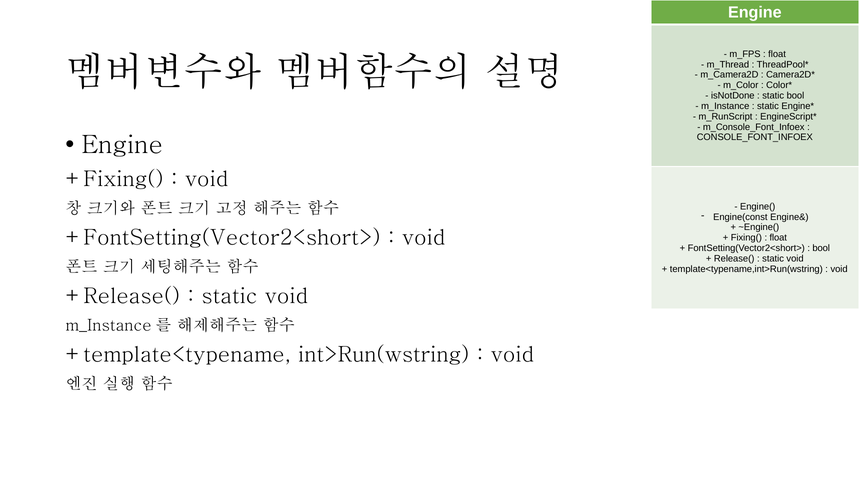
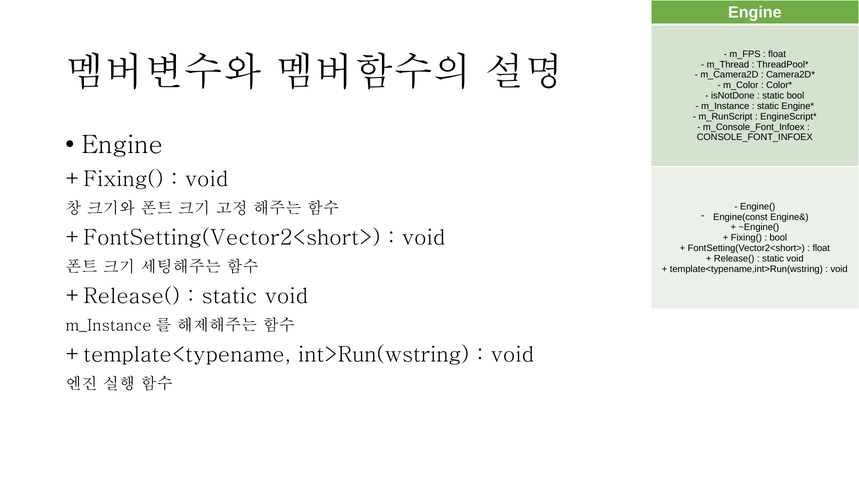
float: float -> bool (778, 238)
bool: bool -> float (821, 248)
